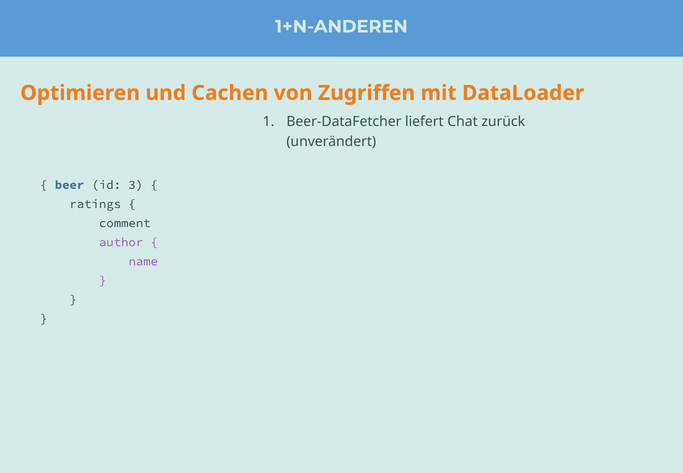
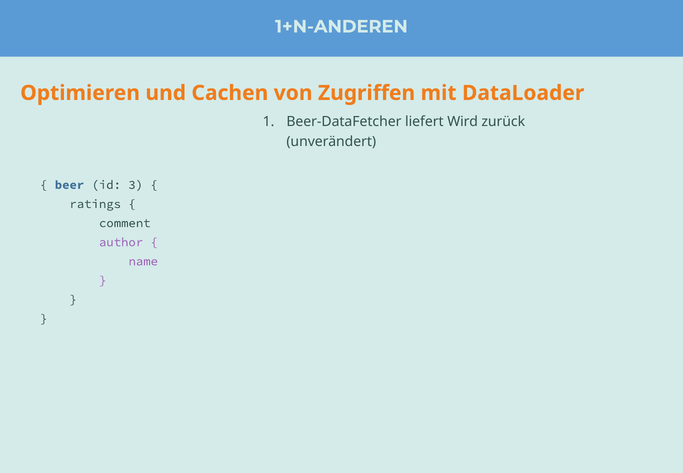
Chat: Chat -> Wird (463, 121)
